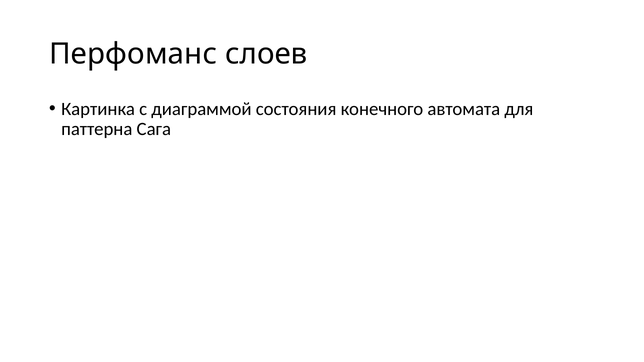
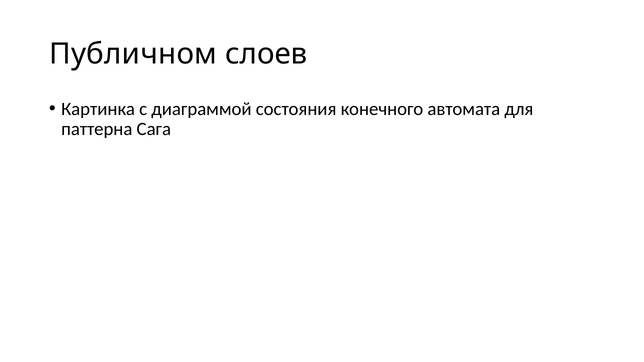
Перфоманс: Перфоманс -> Публичном (133, 54)
